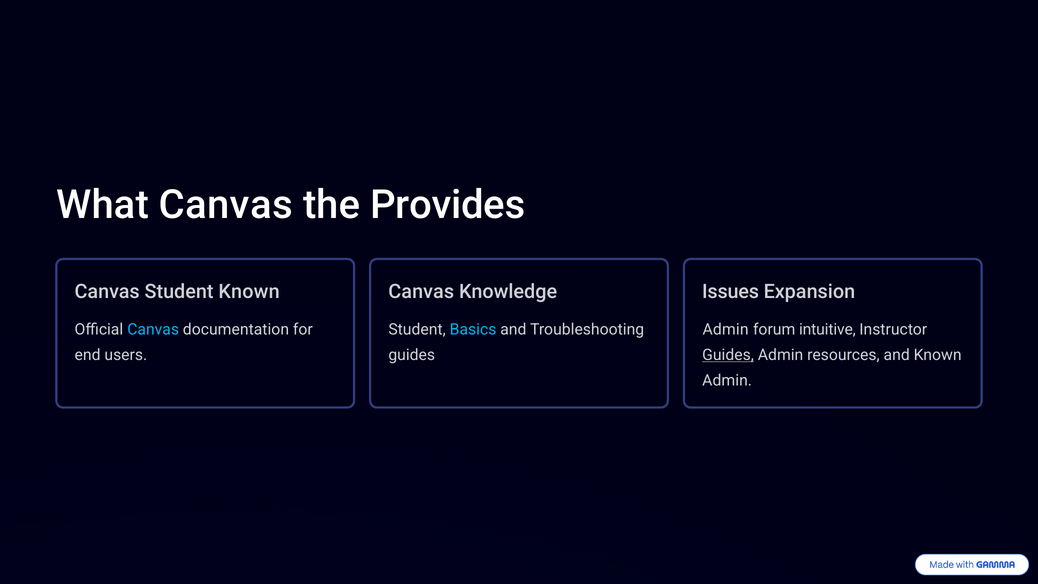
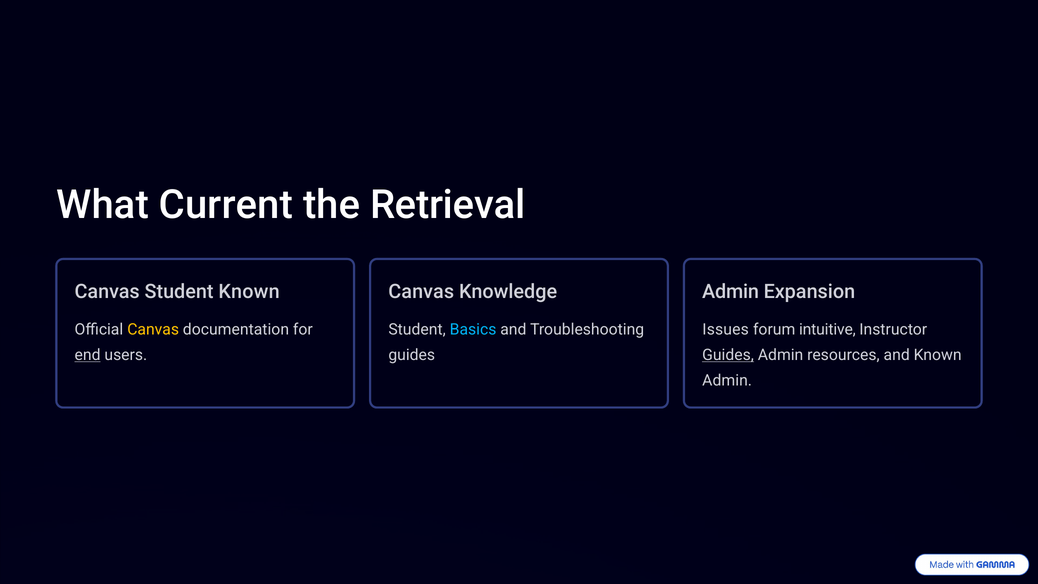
What Canvas: Canvas -> Current (226, 205)
Provides: Provides -> Retrieval (448, 205)
Issues: Issues -> Admin (731, 291)
Canvas colour: light blue -> yellow (153, 329)
Admin: Admin -> Issues (726, 329)
end underline: none -> present (88, 355)
